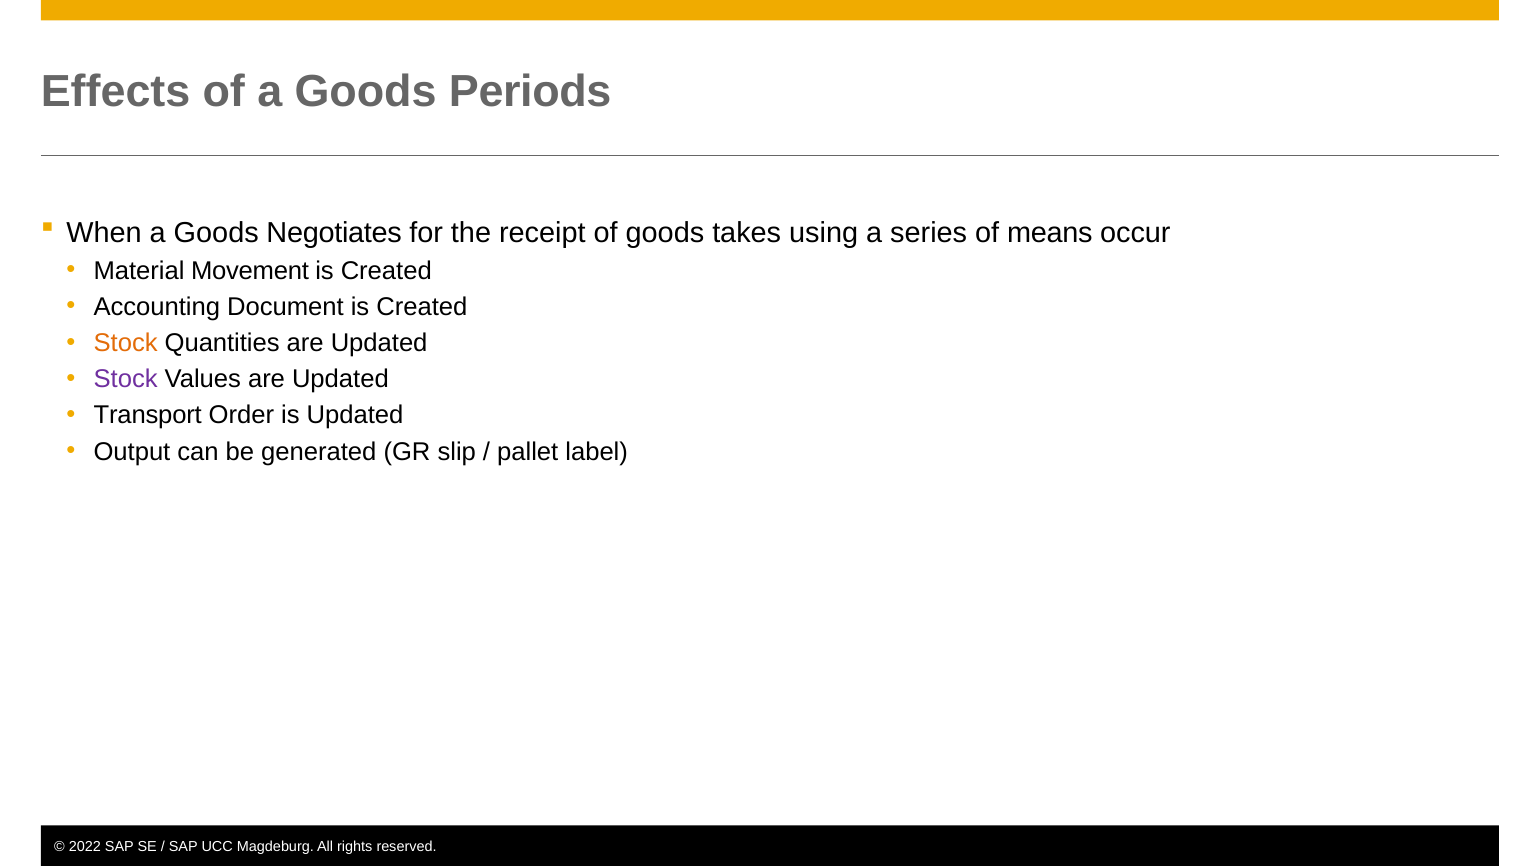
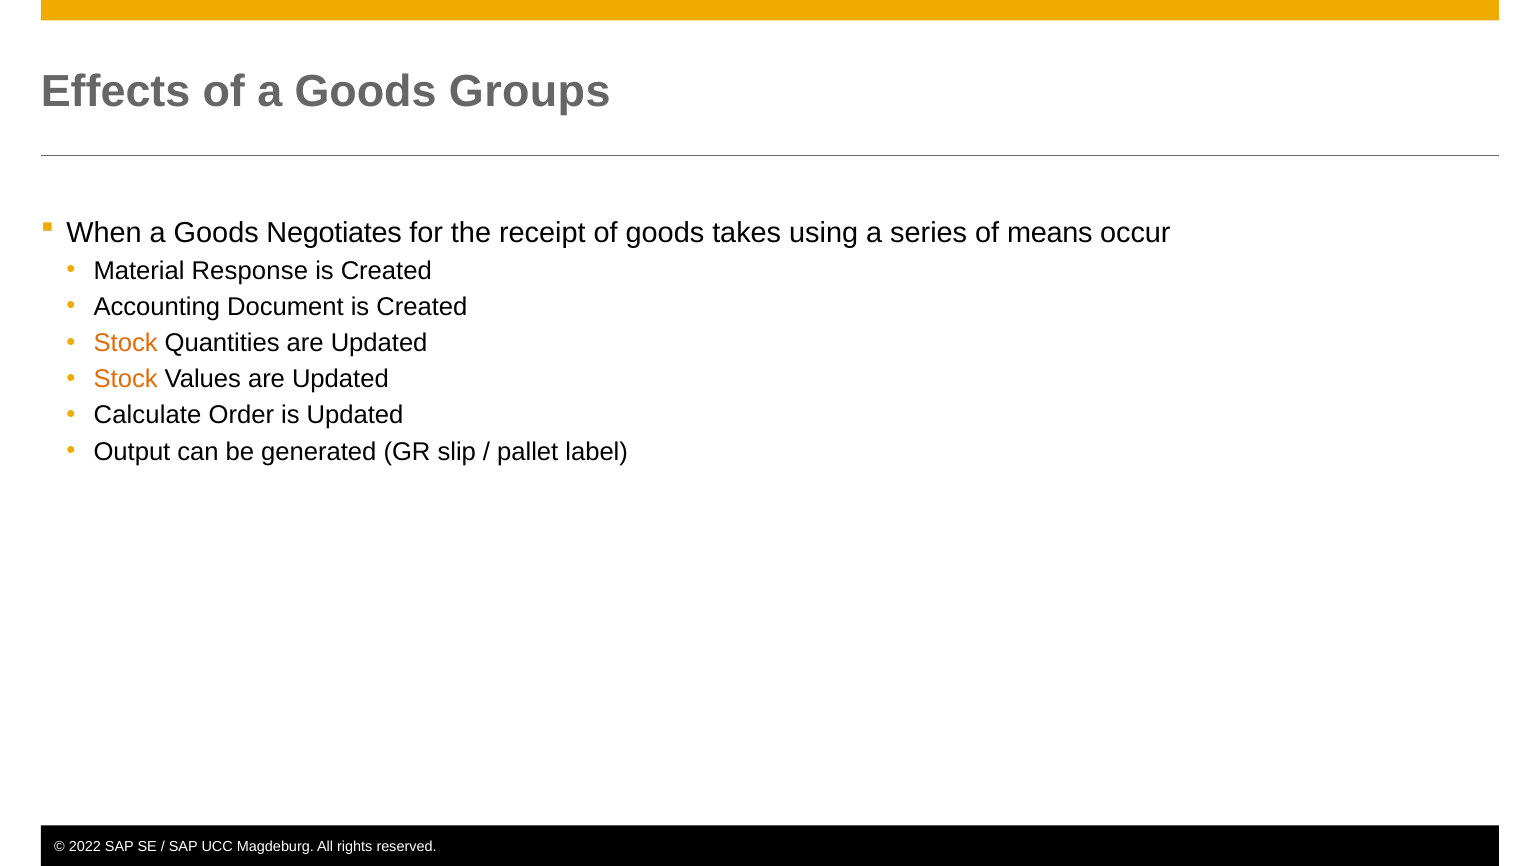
Periods: Periods -> Groups (530, 92)
Movement: Movement -> Response (250, 271)
Stock colour: purple -> orange (126, 379)
Transport: Transport -> Calculate (148, 416)
